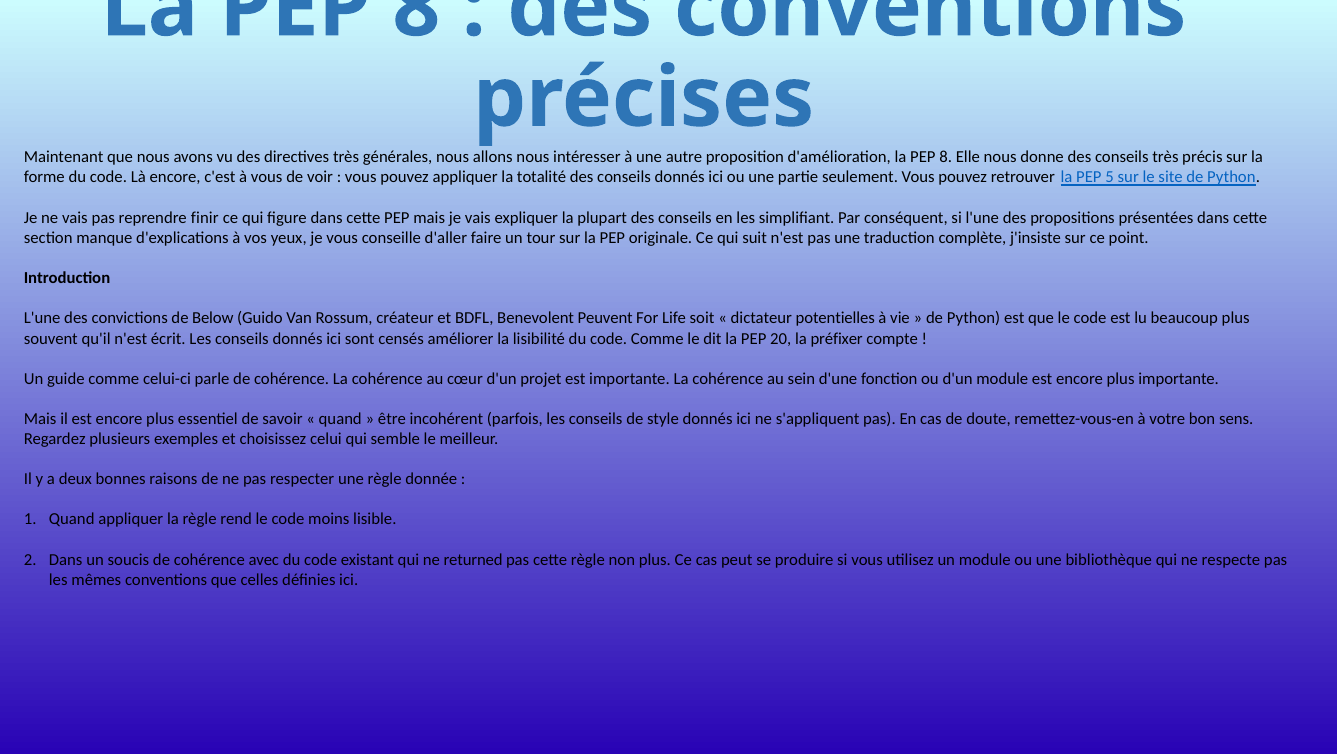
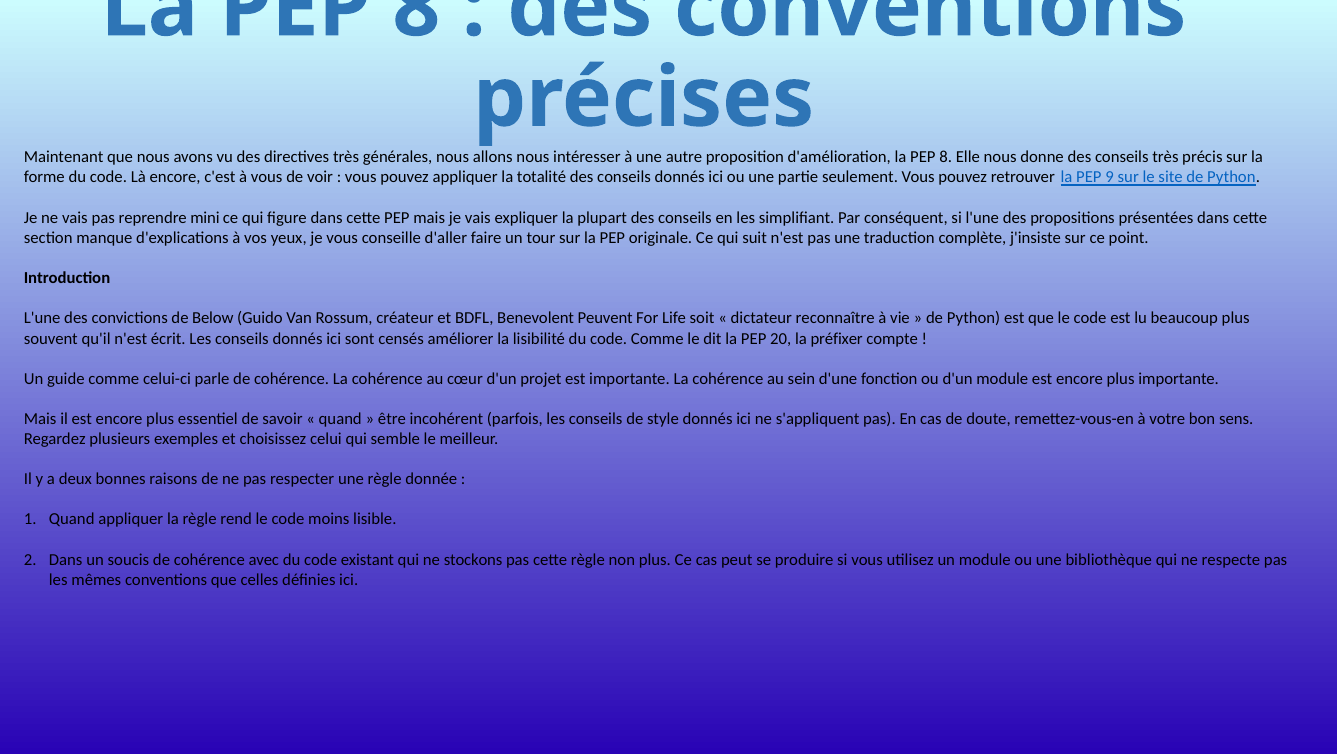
5: 5 -> 9 (1110, 177)
finir: finir -> mini (205, 218)
potentielles: potentielles -> reconnaître (835, 318)
returned: returned -> stockons (473, 559)
